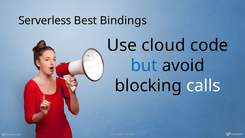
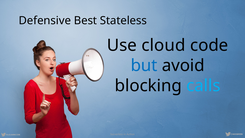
Serverless: Serverless -> Defensive (45, 21)
Bindings: Bindings -> Stateless (123, 21)
calls colour: white -> light blue (203, 86)
